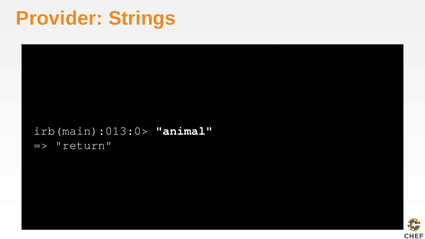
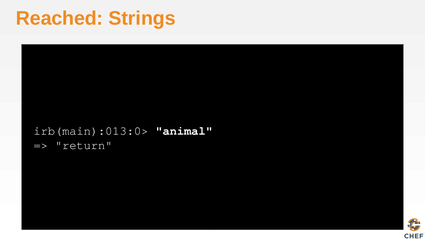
Provider: Provider -> Reached (60, 18)
